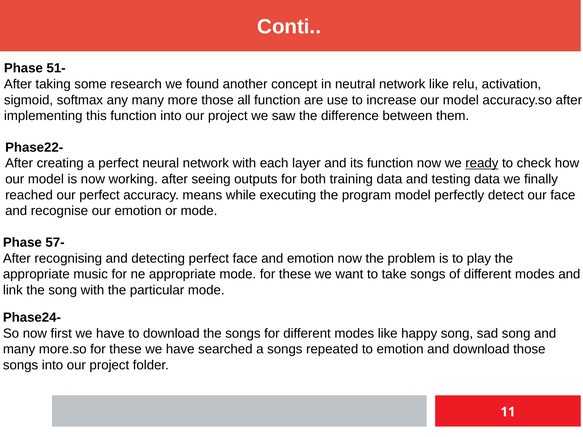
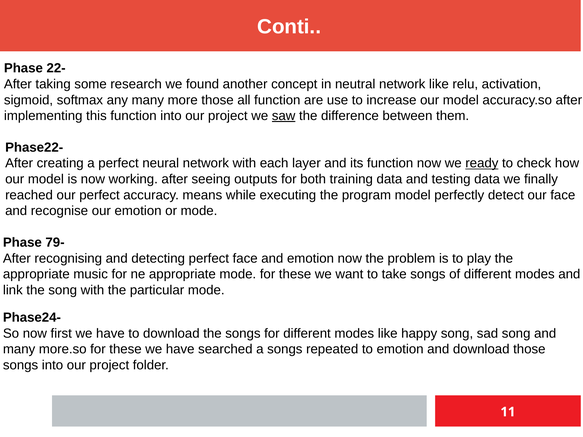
51-: 51- -> 22- (56, 68)
saw underline: none -> present (284, 116)
57-: 57- -> 79- (55, 243)
